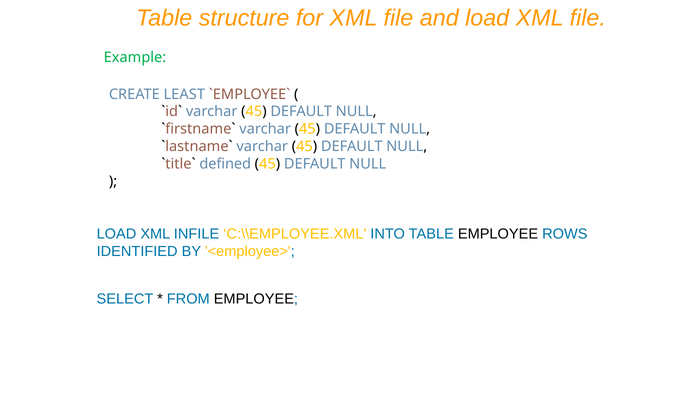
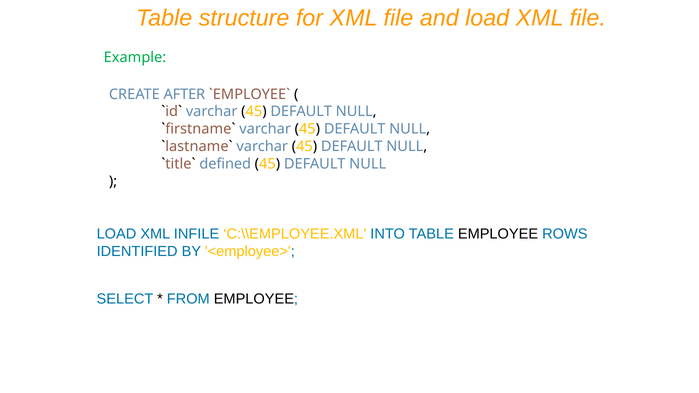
LEAST: LEAST -> AFTER (184, 94)
